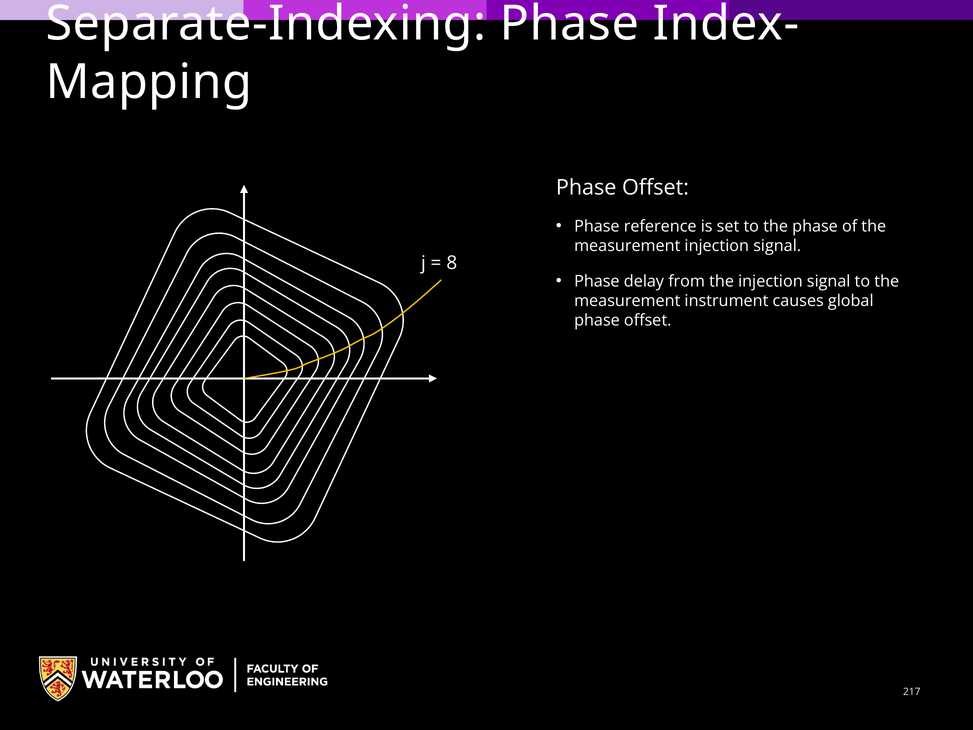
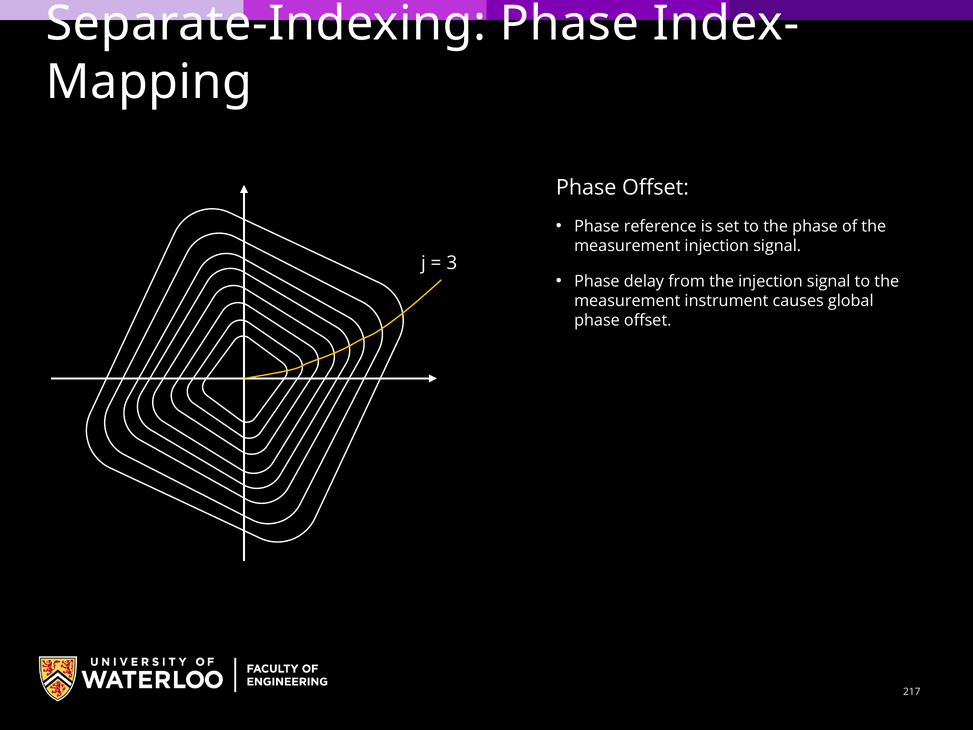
8: 8 -> 3 (452, 263)
